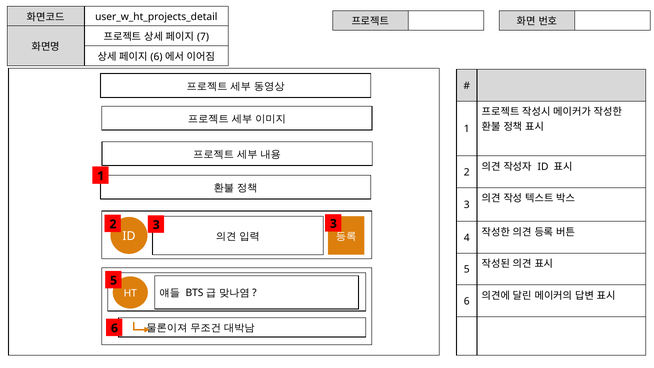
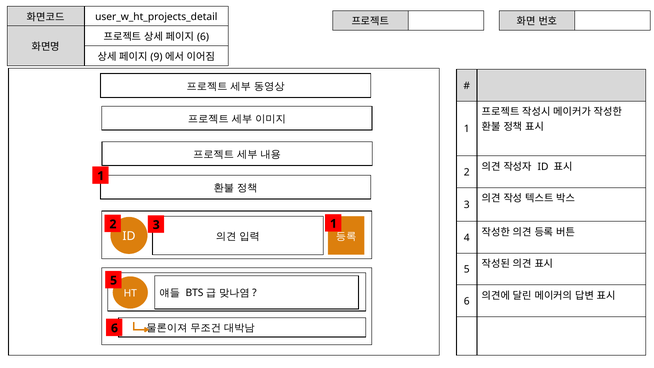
7: 7 -> 6 (203, 37)
6: 6 -> 9 (156, 57)
3 3: 3 -> 1 (333, 224)
